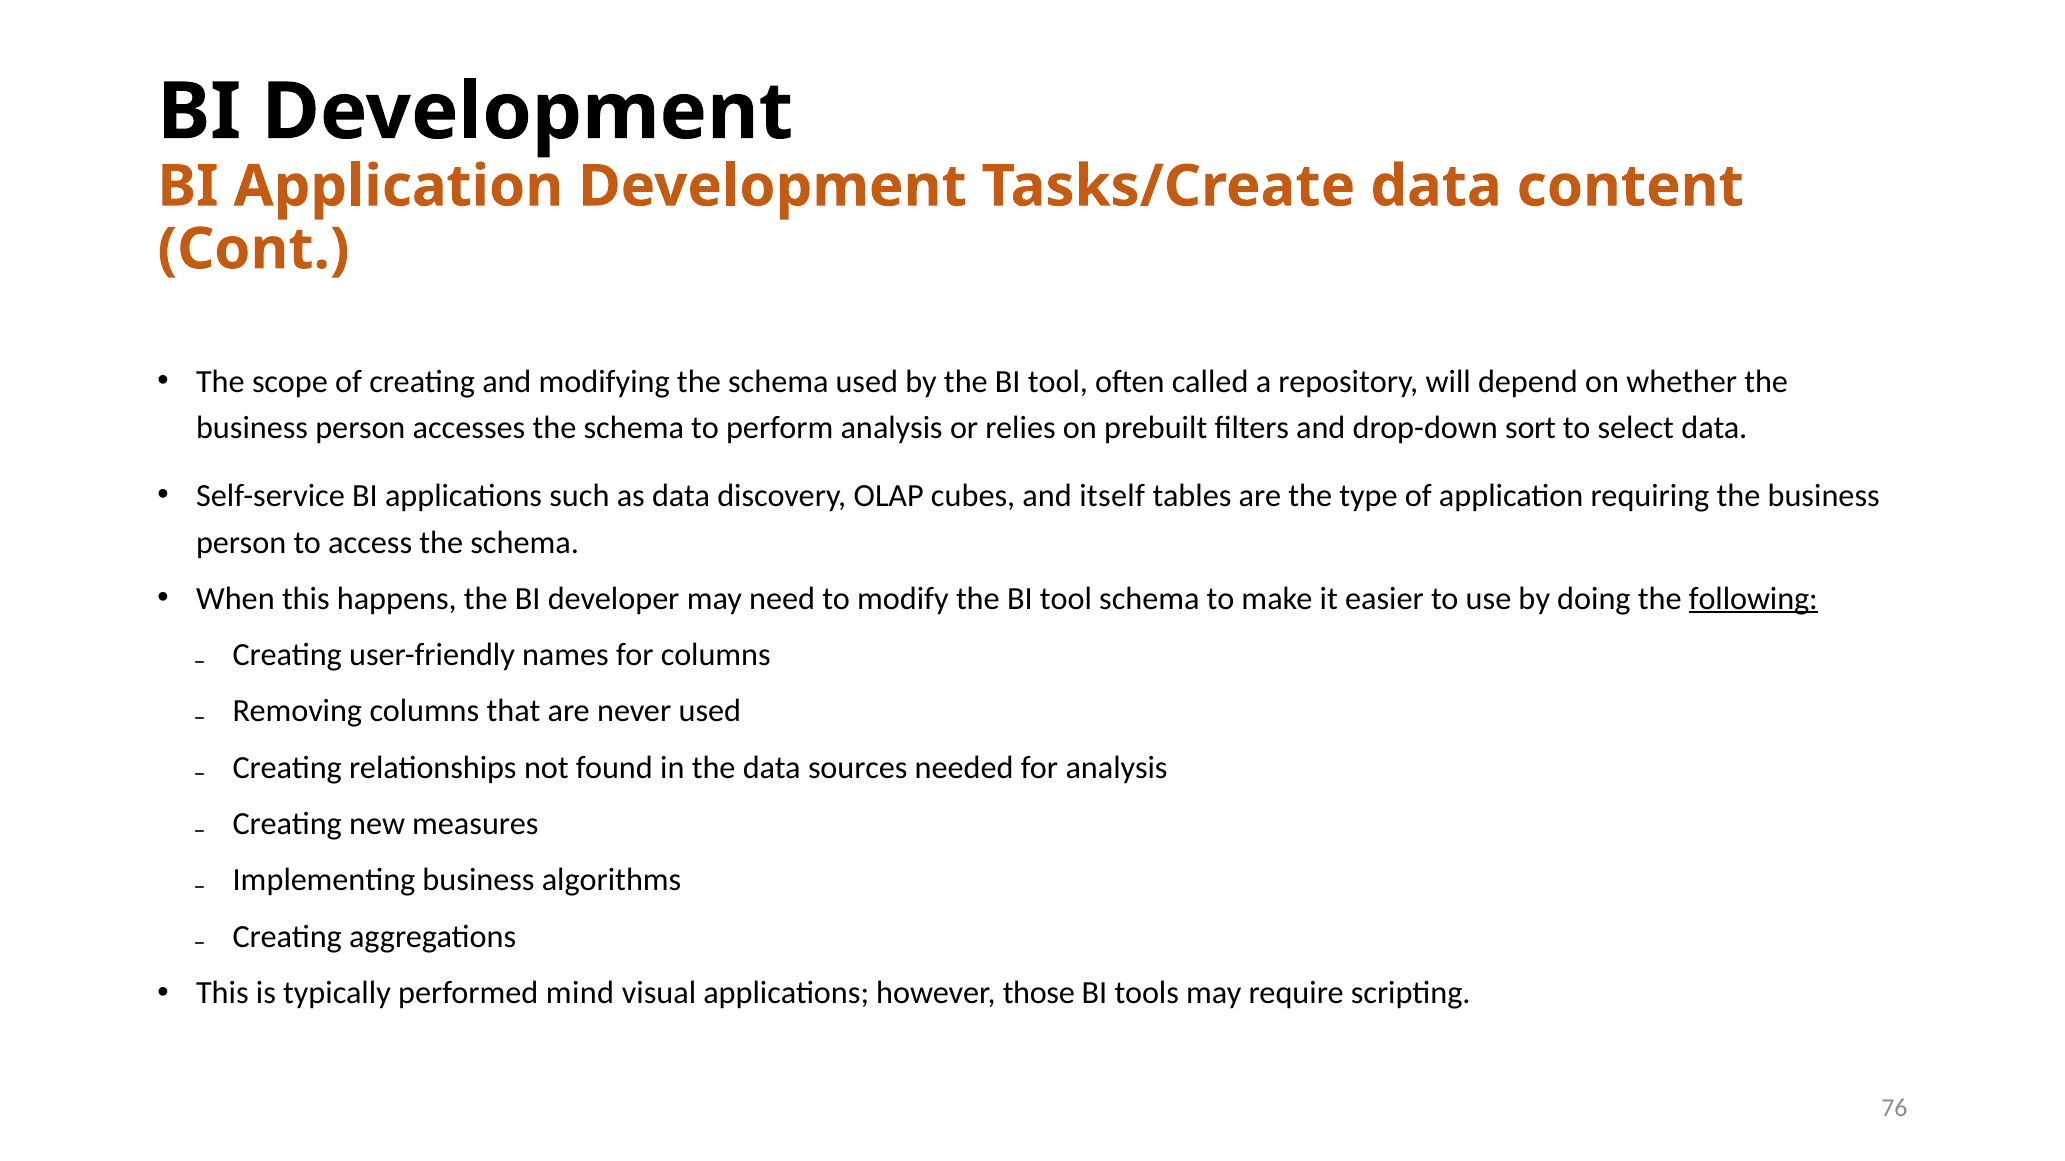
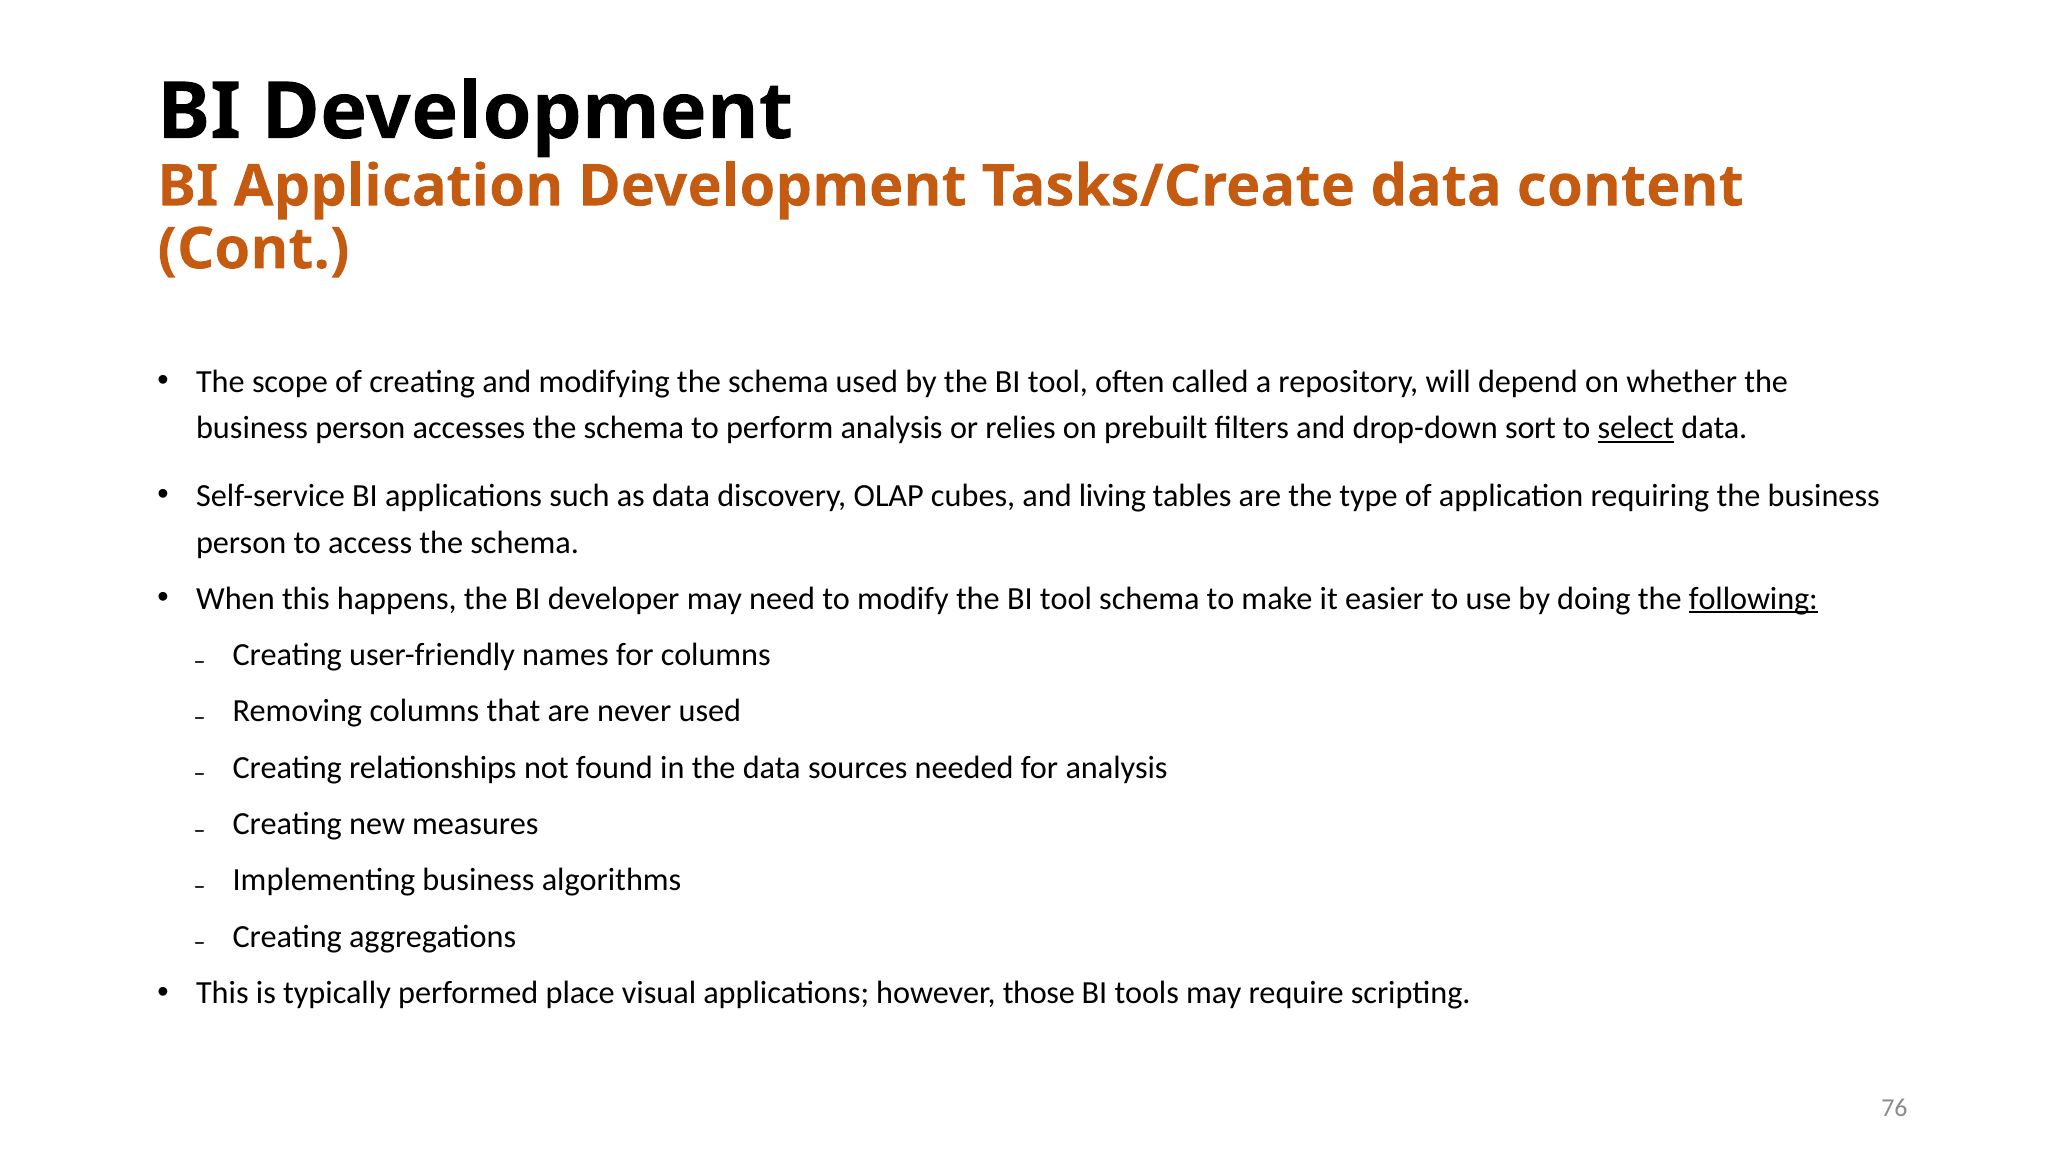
select underline: none -> present (1636, 428)
itself: itself -> living (1112, 496)
mind: mind -> place (580, 994)
